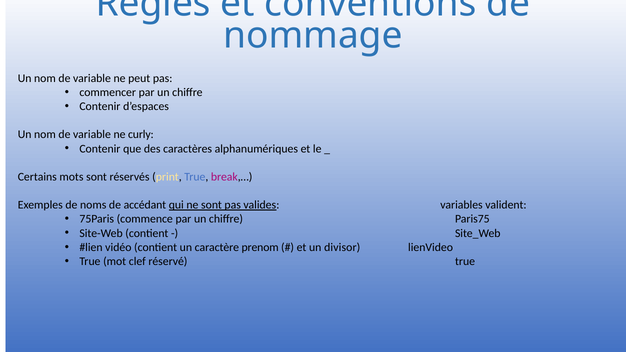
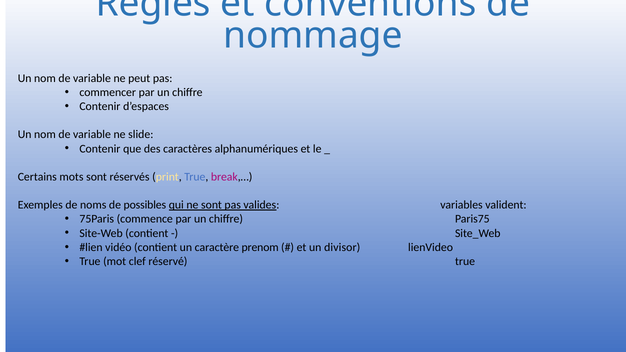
curly: curly -> slide (141, 135)
accédant: accédant -> possibles (145, 205)
